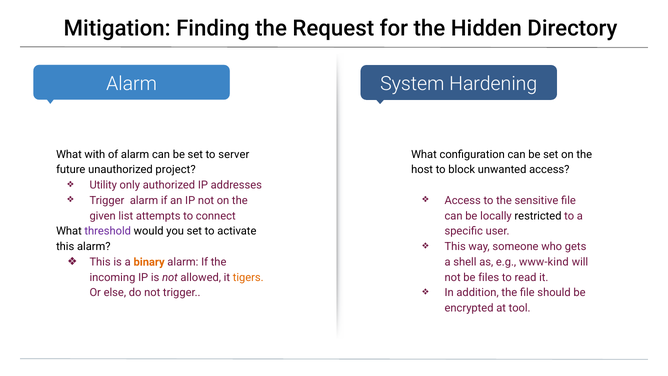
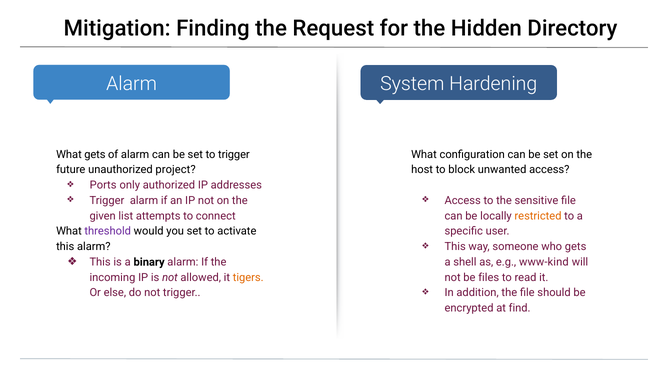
What with: with -> gets (95, 154)
to server: server -> trigger (234, 154)
Utility: Utility -> Ports (103, 185)
restricted colour: black -> orange (538, 216)
binary colour: orange -> black (149, 262)
tool: tool -> find (520, 308)
